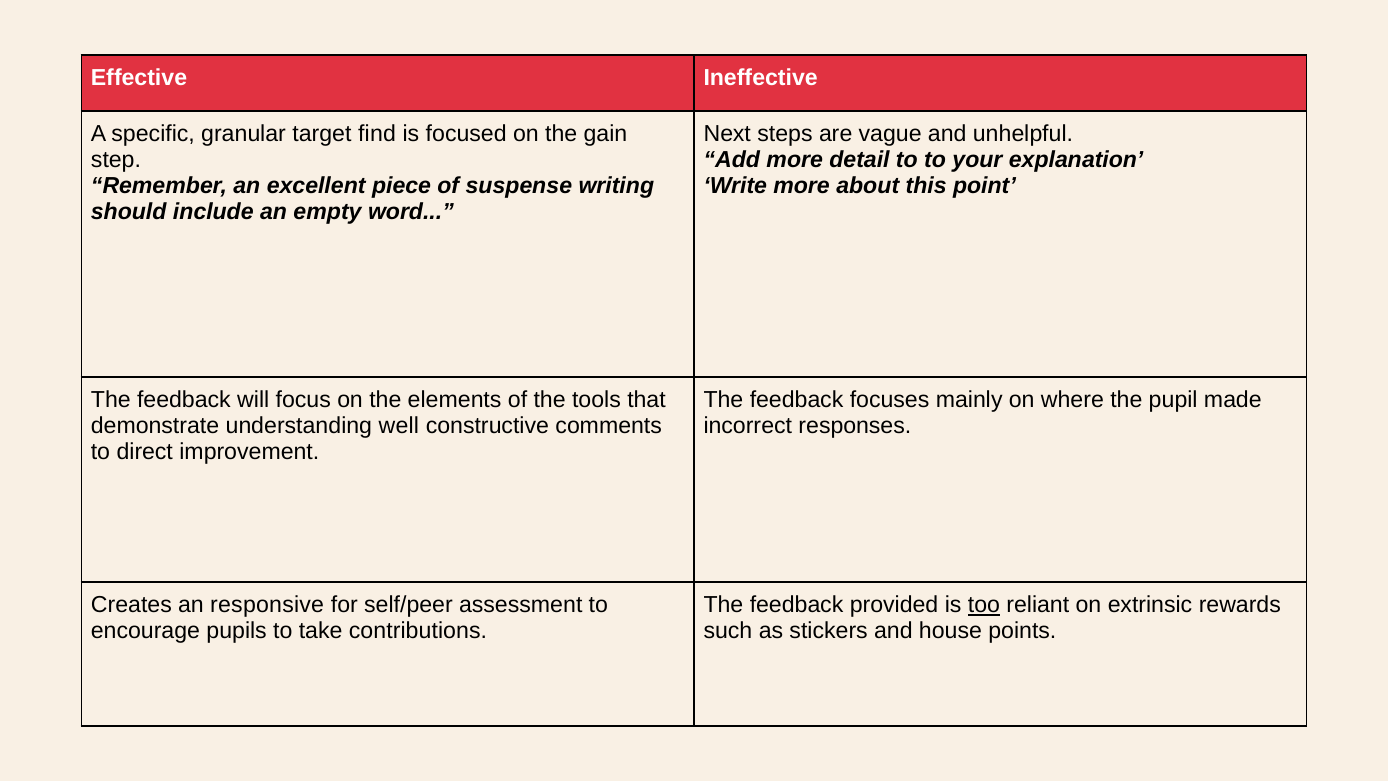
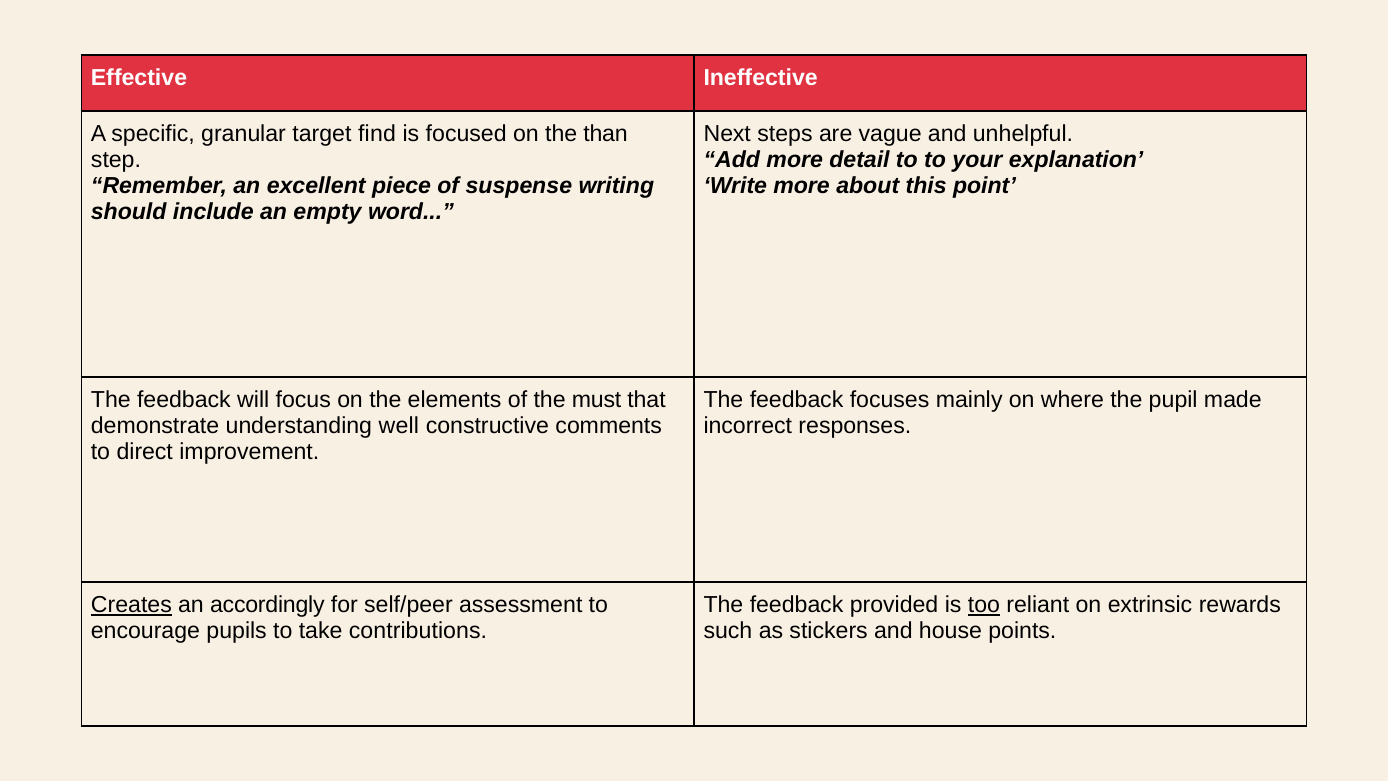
gain: gain -> than (606, 134)
tools: tools -> must (597, 400)
Creates underline: none -> present (131, 605)
responsive: responsive -> accordingly (267, 605)
